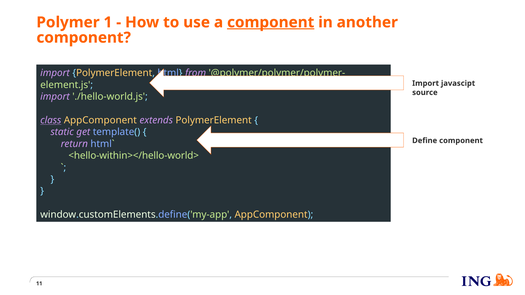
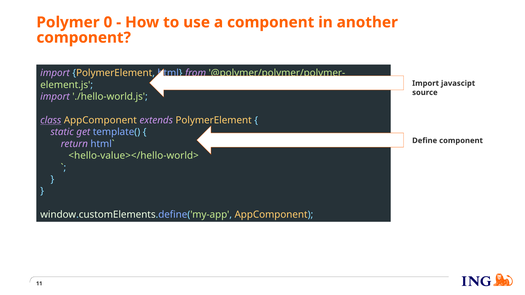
1: 1 -> 0 (108, 22)
component underline: present -> none (271, 22)
<hello-within></hello-world>: <hello-within></hello-world> -> <hello-value></hello-world> (134, 156)
